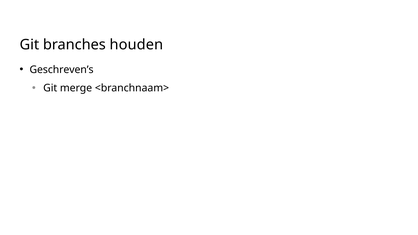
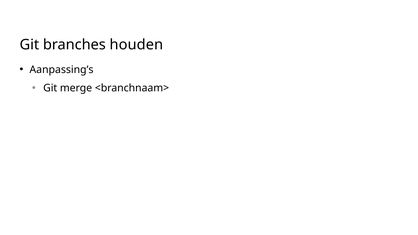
Geschreven’s: Geschreven’s -> Aanpassing’s (61, 70)
